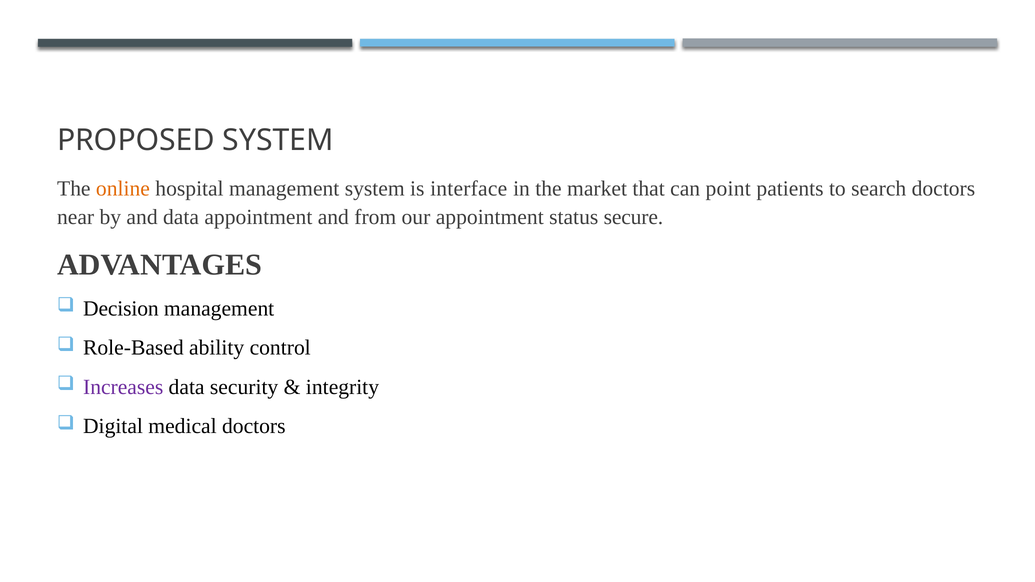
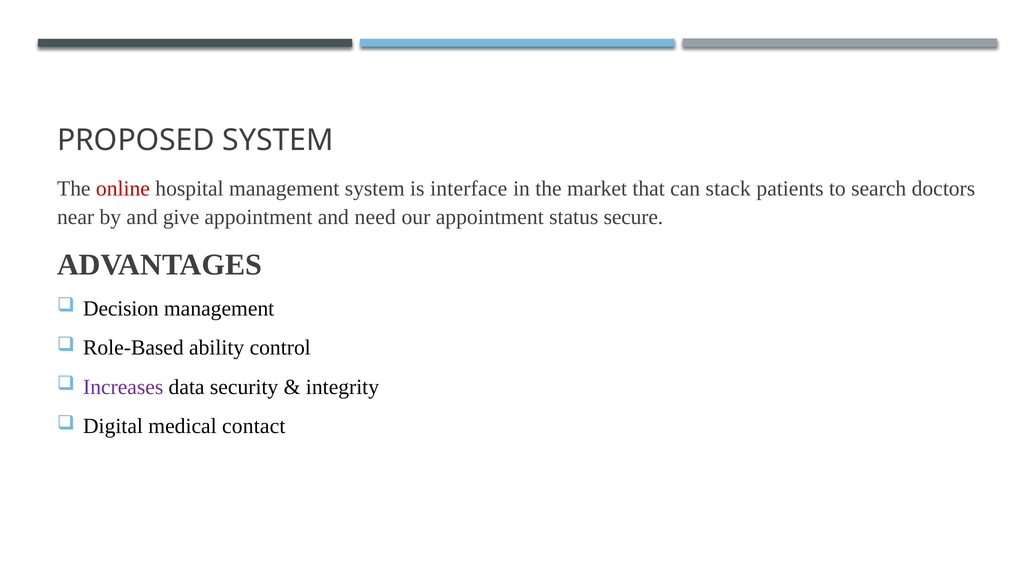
online colour: orange -> red (123, 189)
point: point -> stack (728, 189)
and data: data -> give (181, 217)
from: from -> need (375, 217)
medical doctors: doctors -> contact (254, 427)
